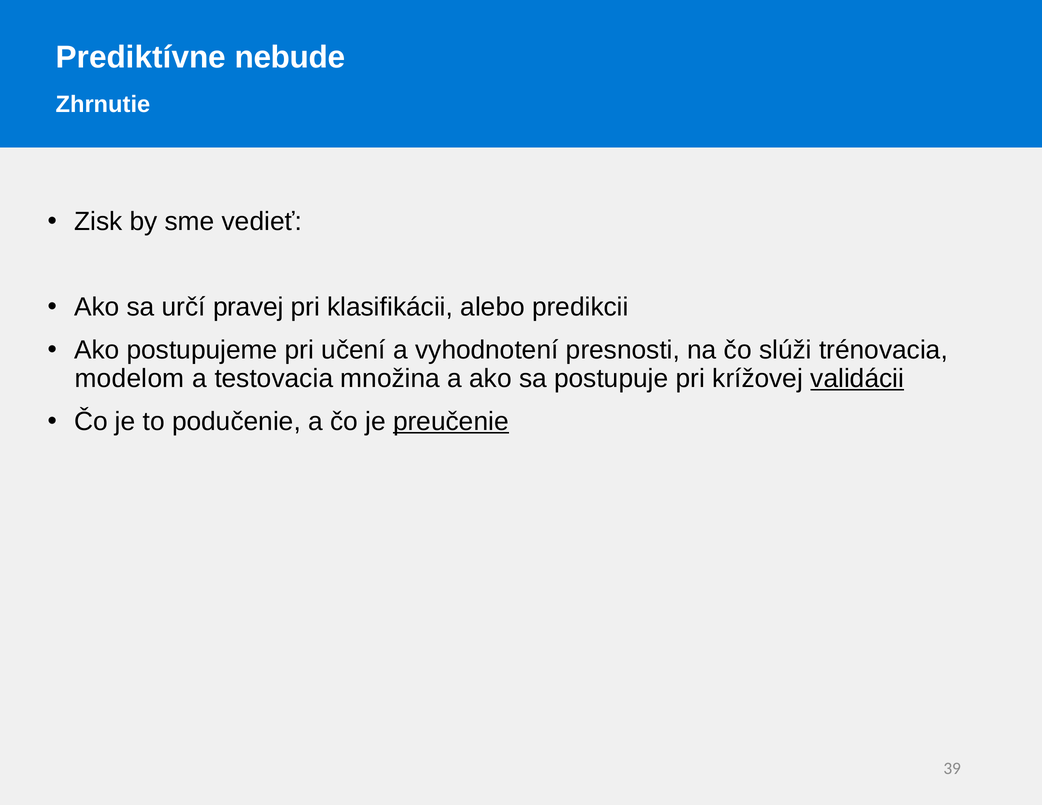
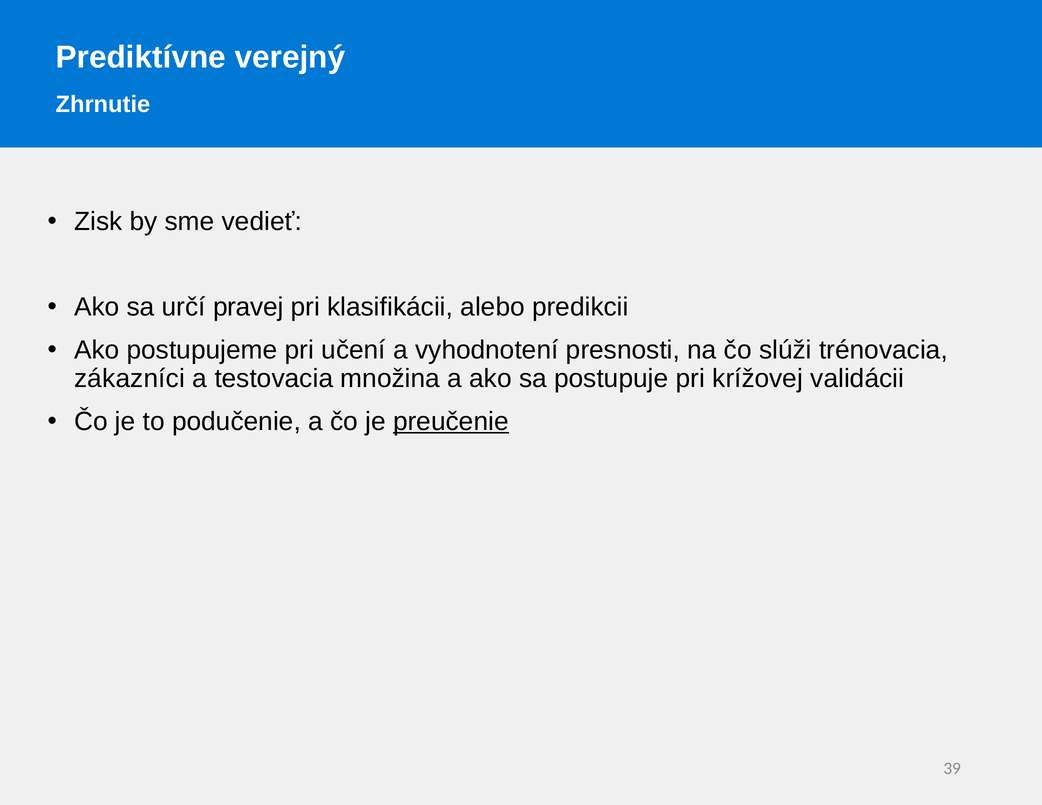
nebude: nebude -> verejný (290, 58)
modelom: modelom -> zákazníci (130, 379)
validácii underline: present -> none (857, 379)
